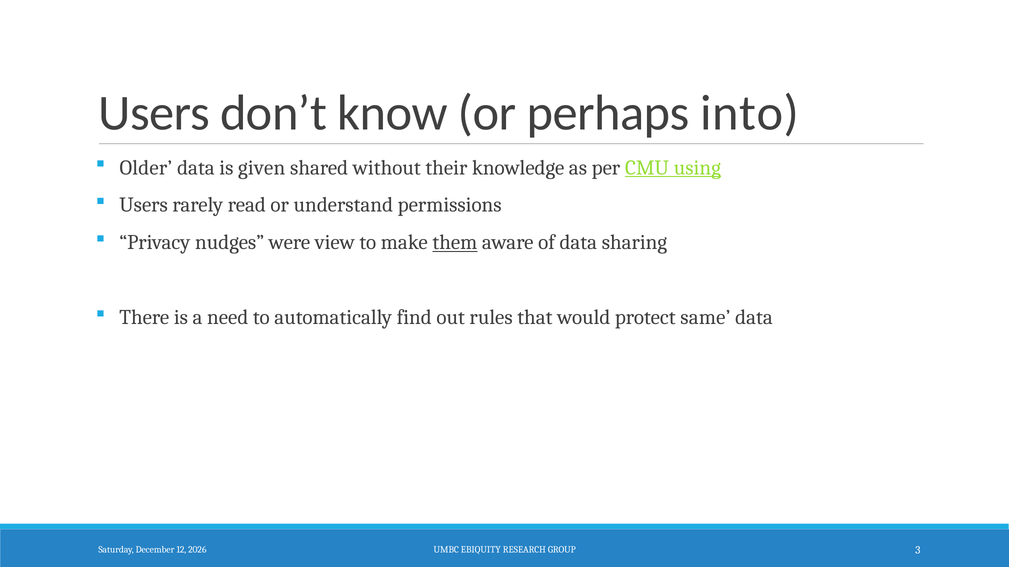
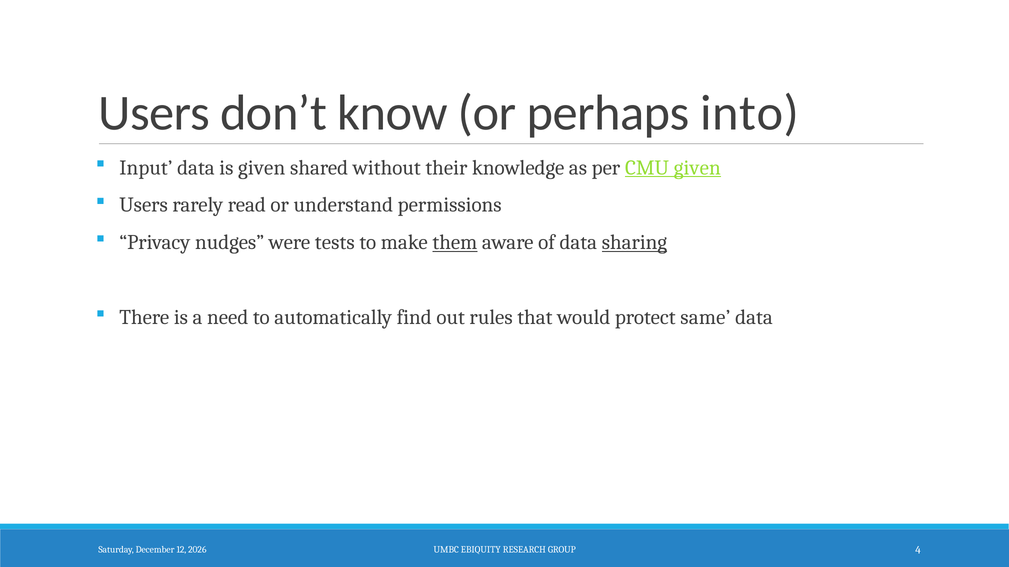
Older: Older -> Input (146, 168)
CMU using: using -> given (697, 168)
view: view -> tests (335, 243)
sharing underline: none -> present (634, 243)
3: 3 -> 4 (918, 550)
